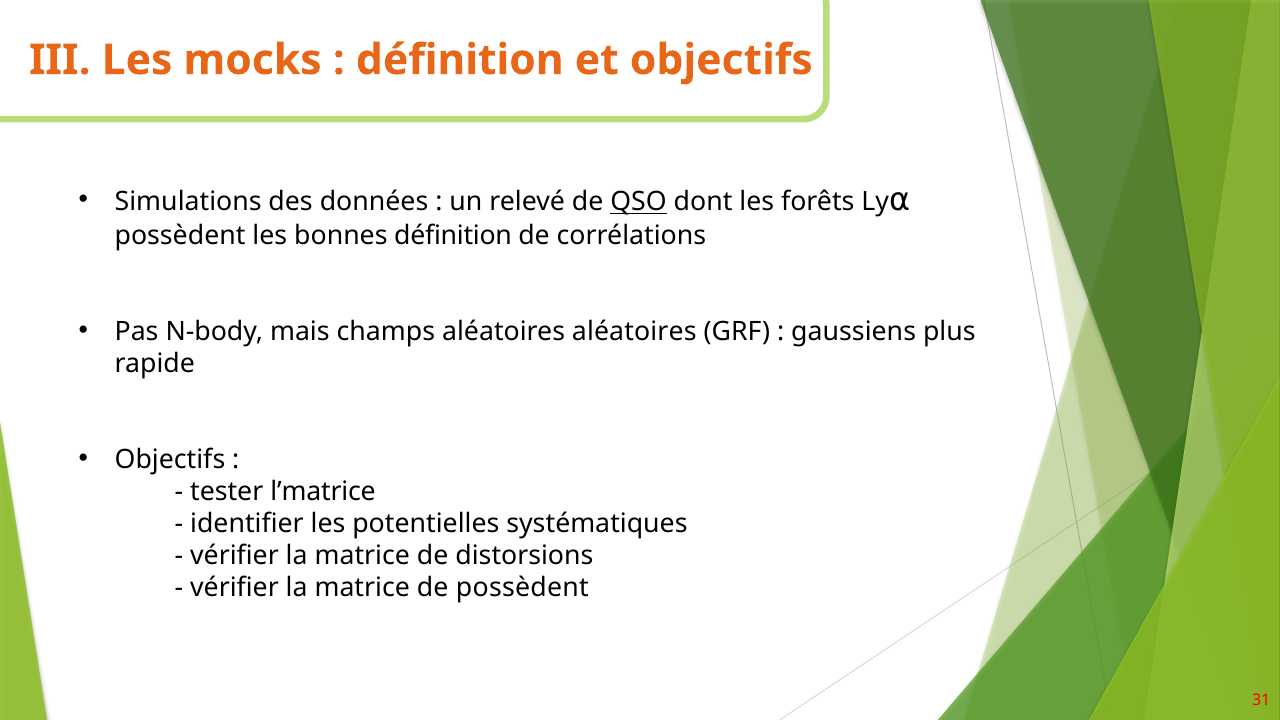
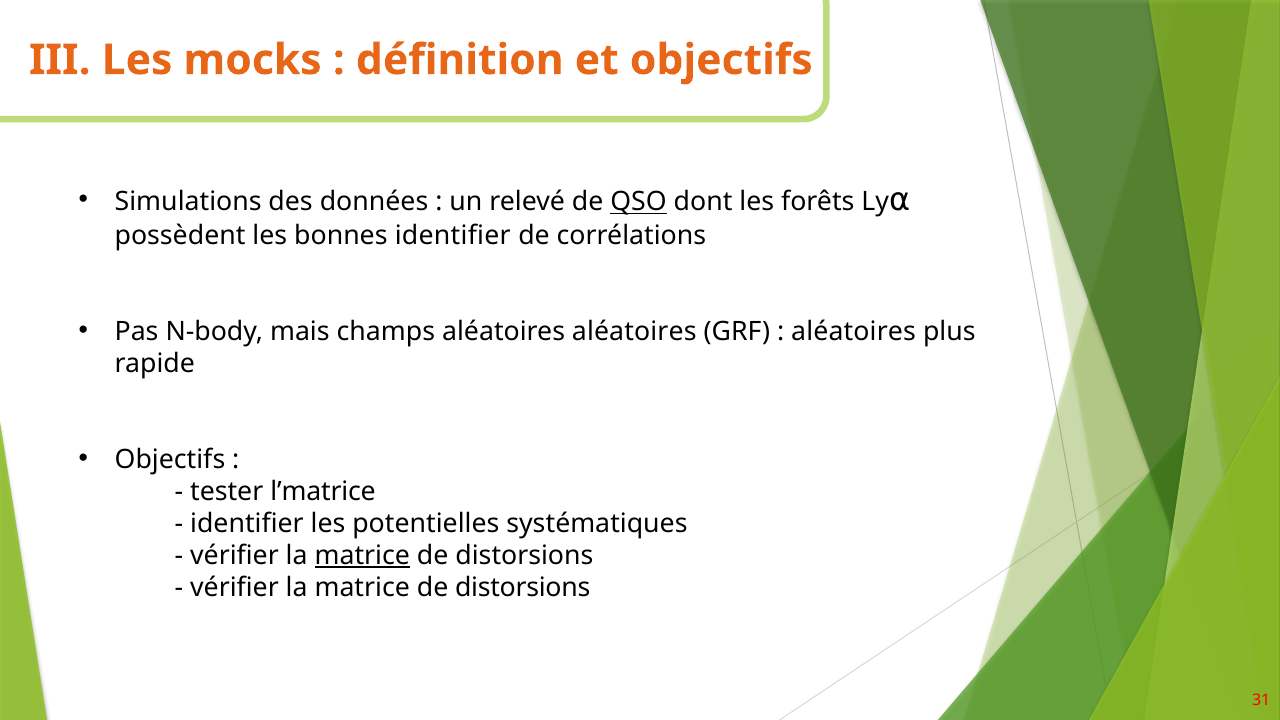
bonnes définition: définition -> identifier (453, 235)
gaussiens: gaussiens -> aléatoires (854, 331)
matrice underline: none -> present (362, 555)
possèdent: possèdent -> distorsions (523, 587)
